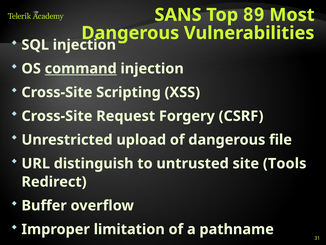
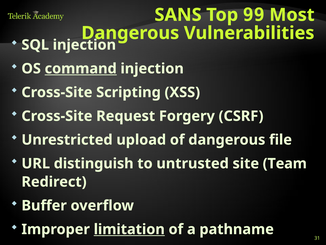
89: 89 -> 99 (254, 15)
Tools: Tools -> Team (285, 163)
limitation underline: none -> present (129, 229)
